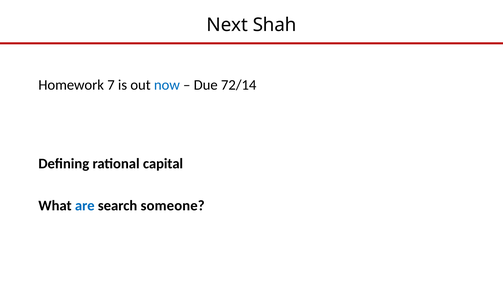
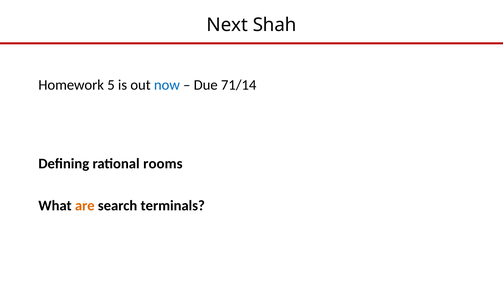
7: 7 -> 5 (111, 85)
72/14: 72/14 -> 71/14 (239, 85)
capital: capital -> rooms (163, 163)
are colour: blue -> orange (85, 206)
someone: someone -> terminals (173, 206)
